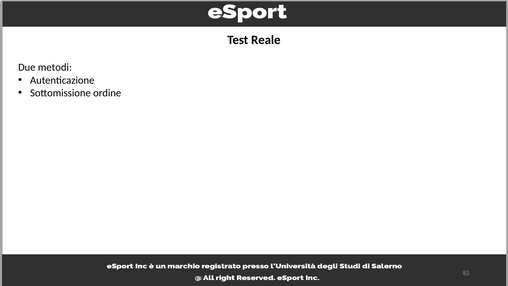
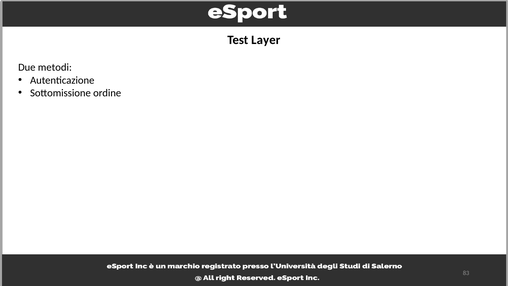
Reale: Reale -> Layer (266, 40)
